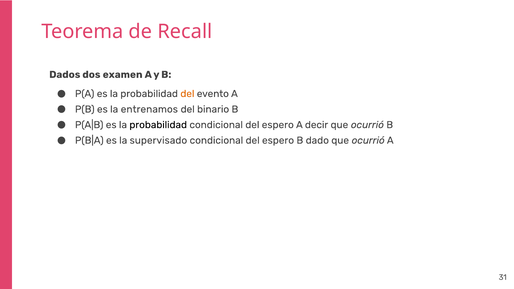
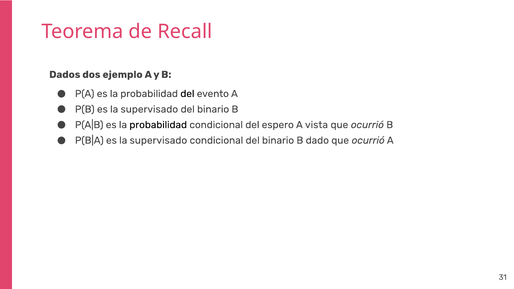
examen: examen -> ejemplo (123, 75)
del colour: orange -> black (187, 94)
P(B es la entrenamos: entrenamos -> supervisado (149, 109)
decir: decir -> vista (316, 125)
espero: espero -> binario (278, 140)
